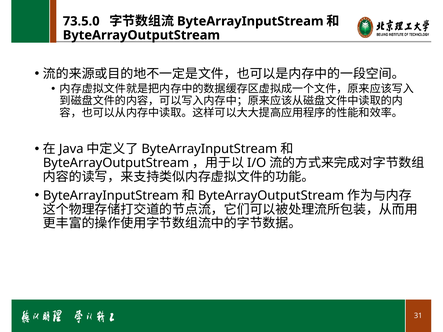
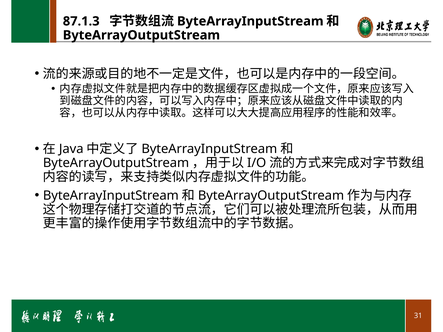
73.5.0: 73.5.0 -> 87.1.3 (81, 21)
